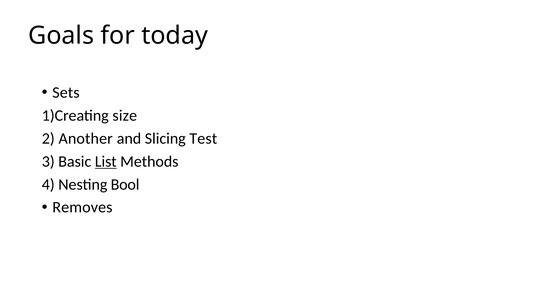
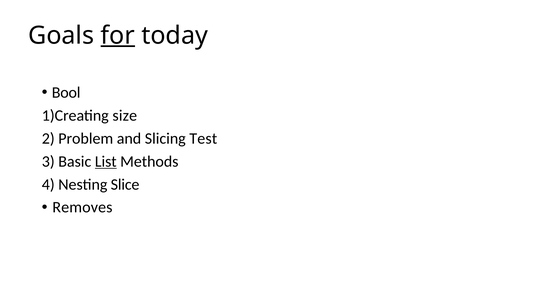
for underline: none -> present (118, 35)
Sets: Sets -> Bool (66, 93)
Another: Another -> Problem (86, 139)
Bool: Bool -> Slice (125, 185)
